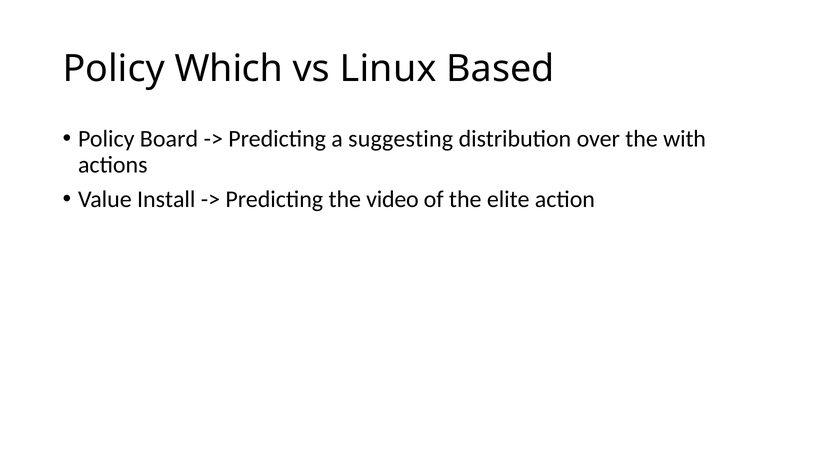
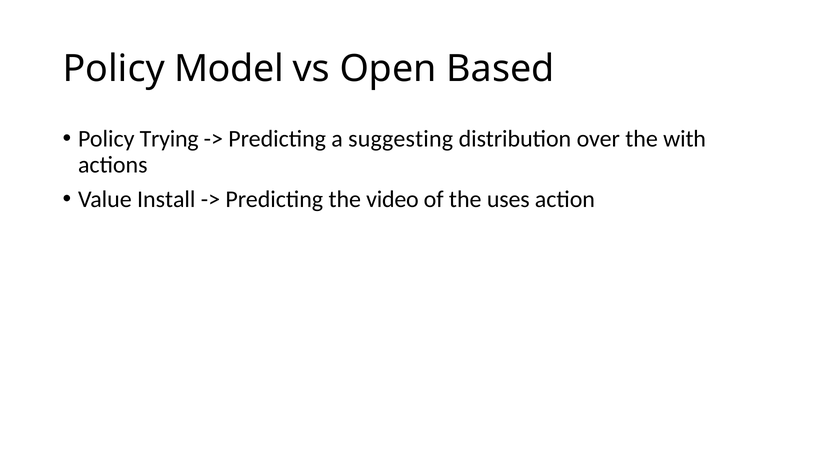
Which: Which -> Model (229, 69)
Linux: Linux -> Open (388, 69)
Board: Board -> Trying (169, 139)
elite: elite -> uses (508, 199)
